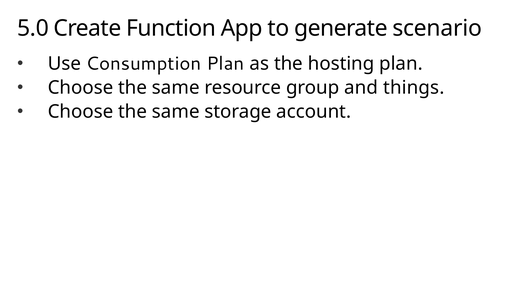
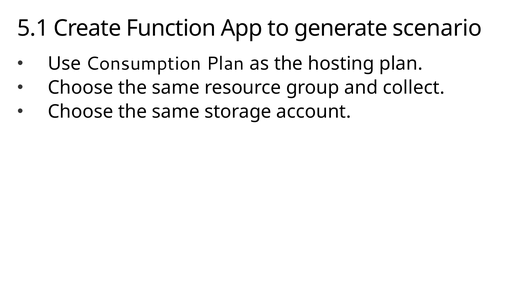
5.0: 5.0 -> 5.1 (33, 28)
things: things -> collect (414, 87)
